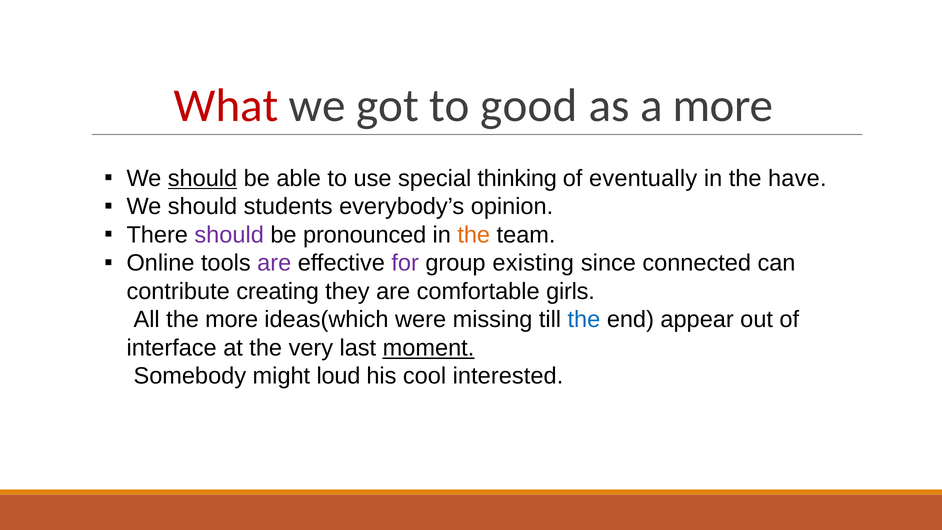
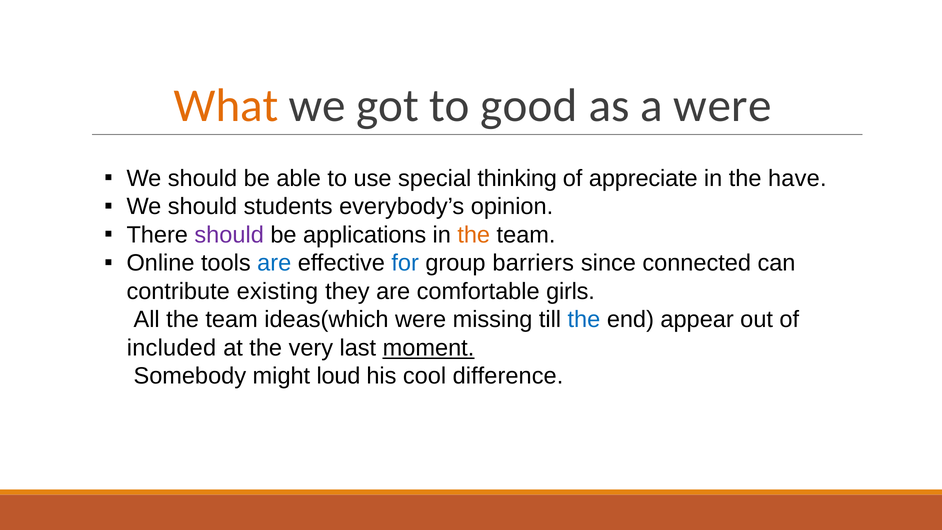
What colour: red -> orange (226, 106)
a more: more -> were (723, 106)
should underline: present -> none (202, 178)
eventually: eventually -> appreciate (643, 178)
pronounced: pronounced -> applications (365, 235)
are colour: purple -> blue (274, 263)
for colour: purple -> blue (405, 263)
existing: existing -> barriers (533, 263)
creating: creating -> existing (277, 291)
more: more -> team (232, 320)
interface: interface -> included (171, 348)
interested: interested -> difference (508, 376)
